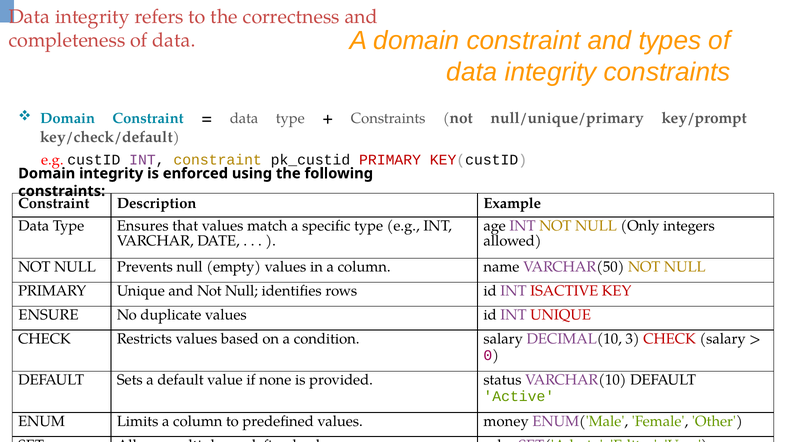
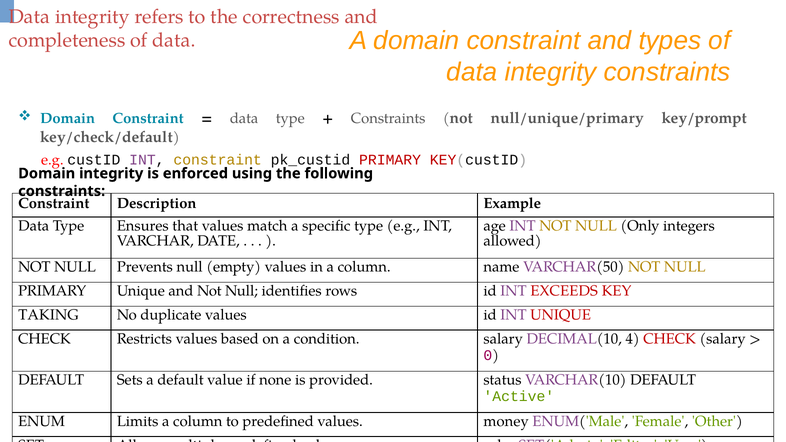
ISACTIVE: ISACTIVE -> EXCEEDS (564, 291)
ENSURE: ENSURE -> TAKING (48, 315)
3: 3 -> 4 (633, 339)
